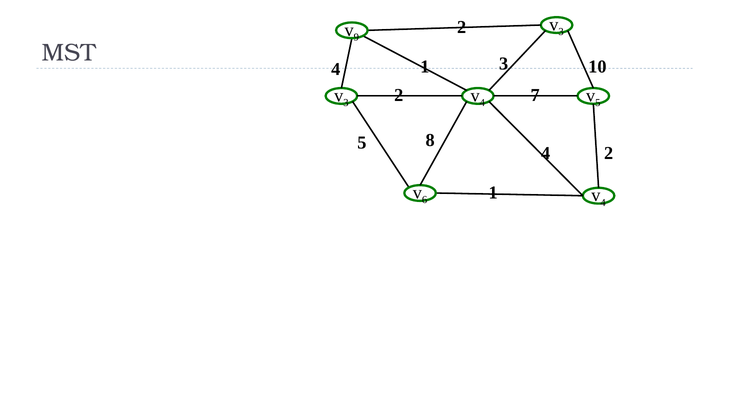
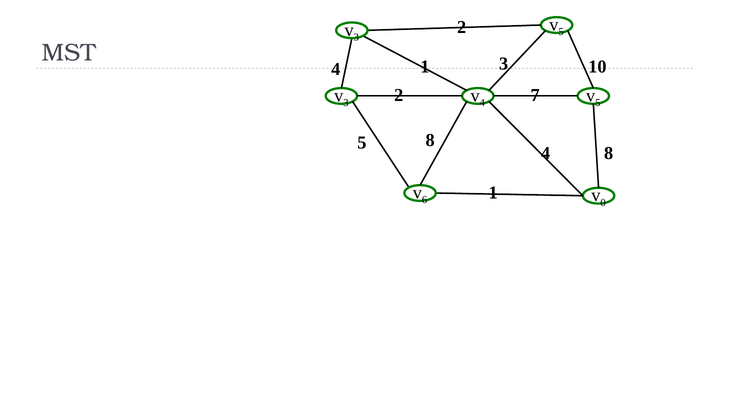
3: 3 -> 5 (561, 32)
9: 9 -> 3 (356, 37)
4 2: 2 -> 8 (609, 153)
4: 4 -> 0 (603, 203)
